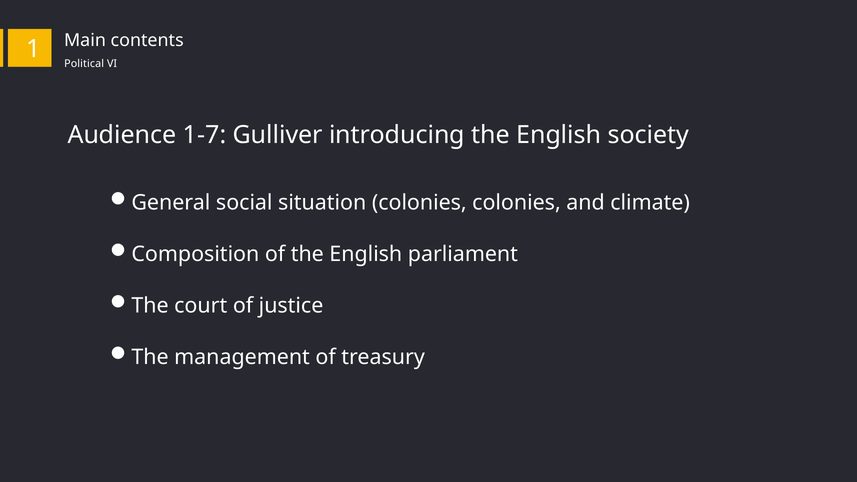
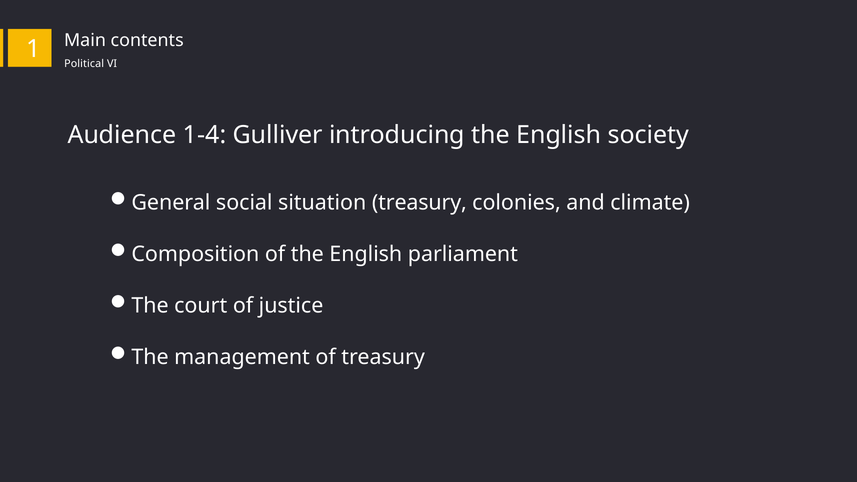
1-7: 1-7 -> 1-4 (205, 135)
situation colonies: colonies -> treasury (419, 203)
